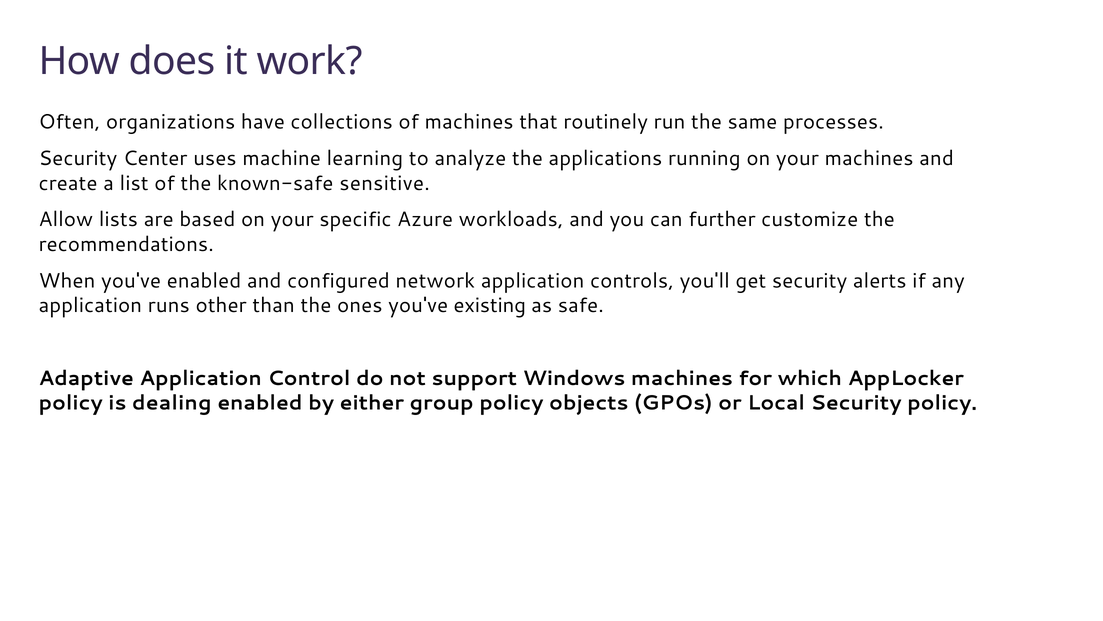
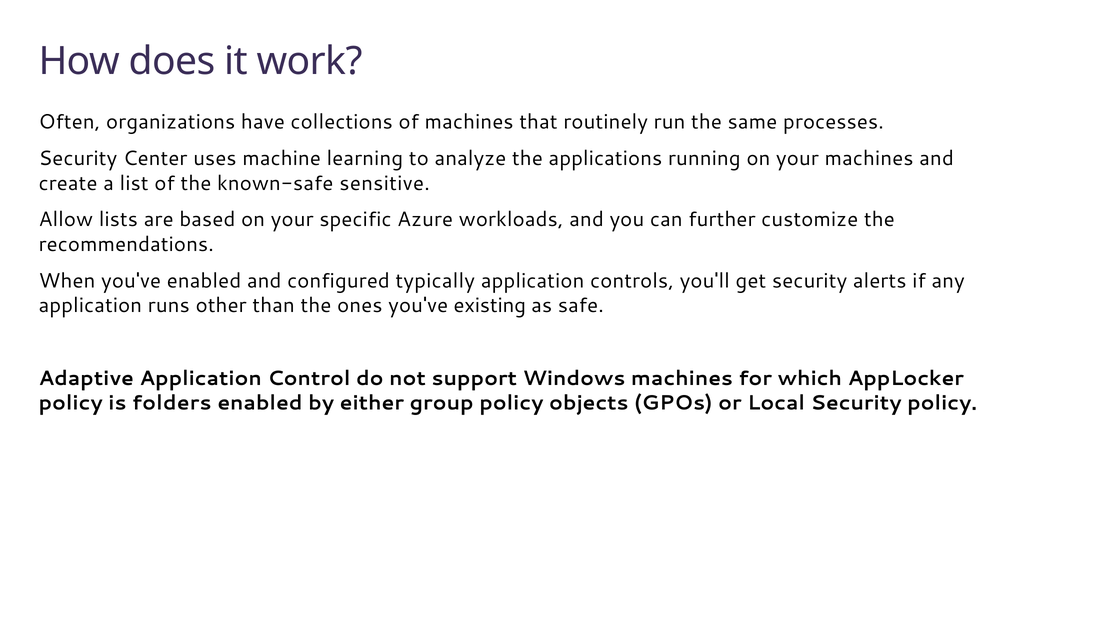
network: network -> typically (435, 281)
dealing: dealing -> folders (172, 403)
